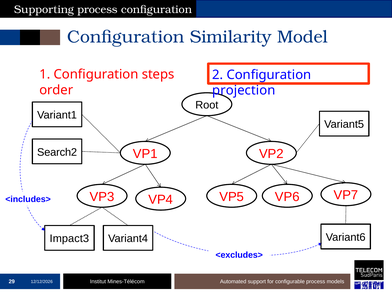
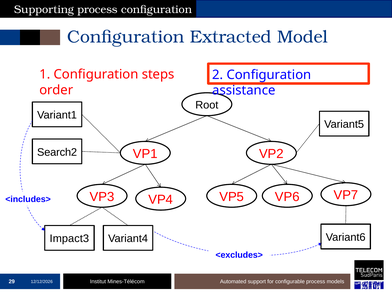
Similarity: Similarity -> Extracted (231, 37)
projection: projection -> assistance (244, 90)
